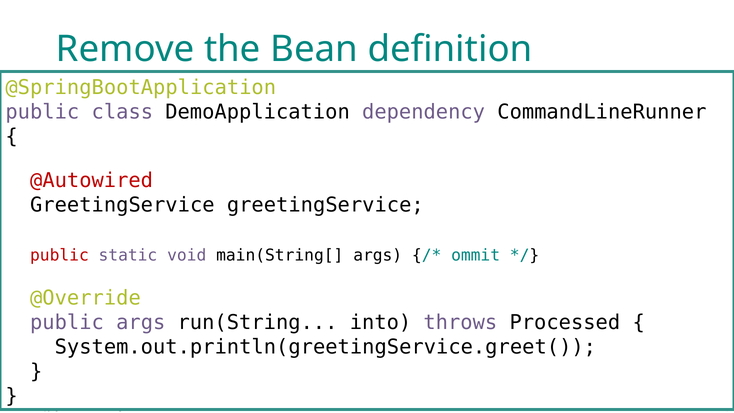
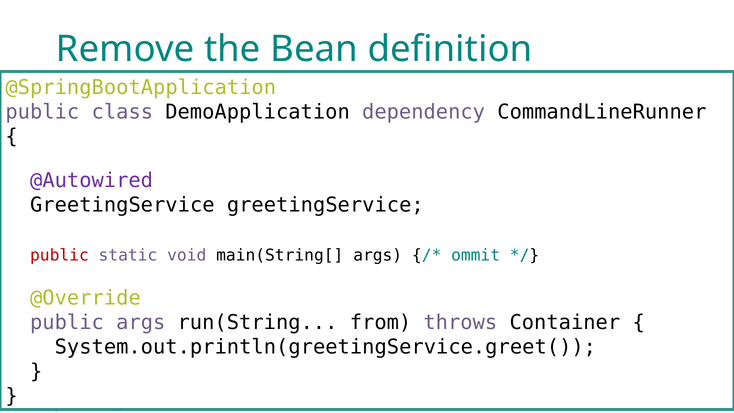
@Autowired colour: red -> purple (92, 181)
into: into -> from (381, 323)
Processed: Processed -> Container (565, 323)
